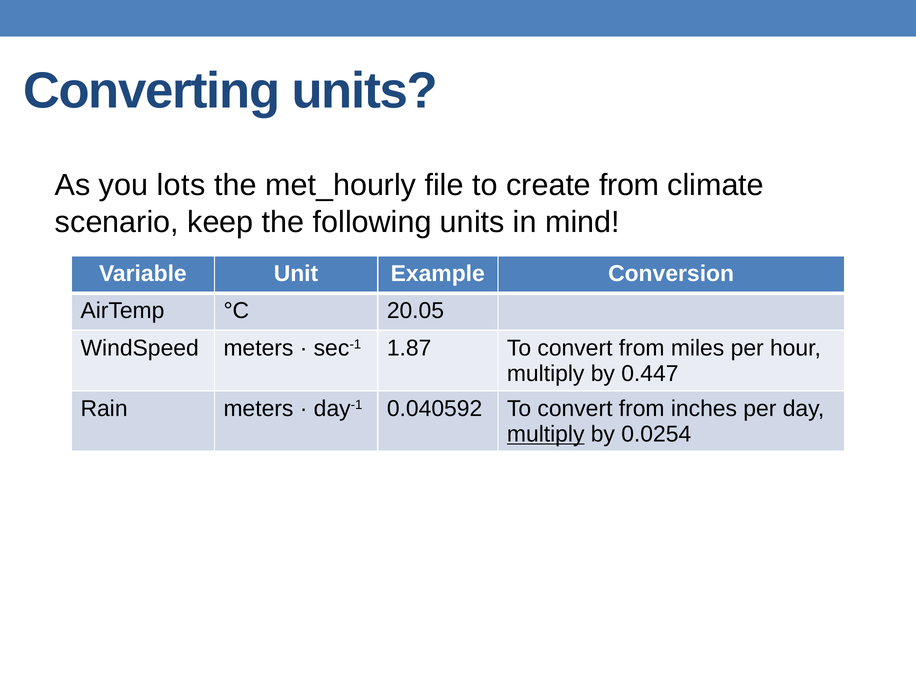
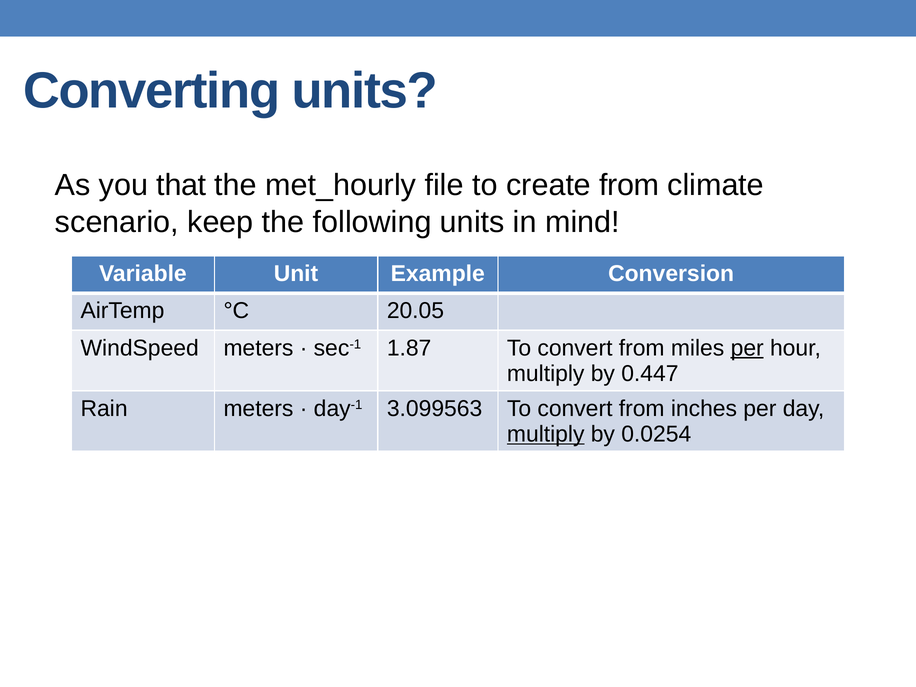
lots: lots -> that (181, 185)
per underline: none -> present (747, 348)
0.040592: 0.040592 -> 3.099563 (435, 409)
